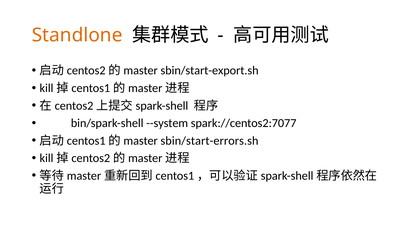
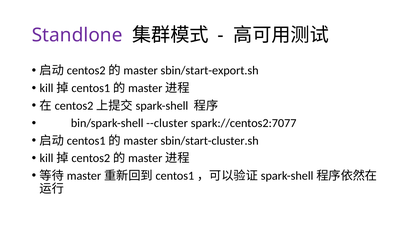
Standlone colour: orange -> purple (77, 35)
--system: --system -> --cluster (167, 123)
sbin/start-errors.sh: sbin/start-errors.sh -> sbin/start-cluster.sh (210, 140)
